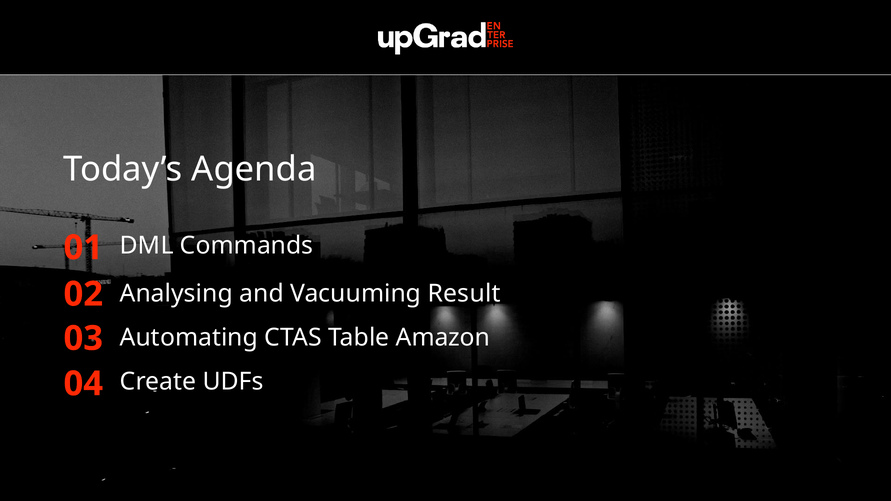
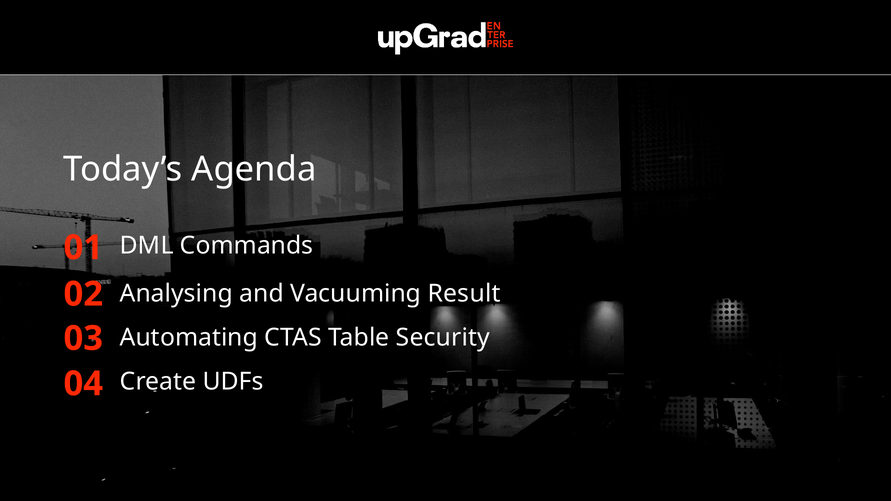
Amazon: Amazon -> Security (443, 338)
